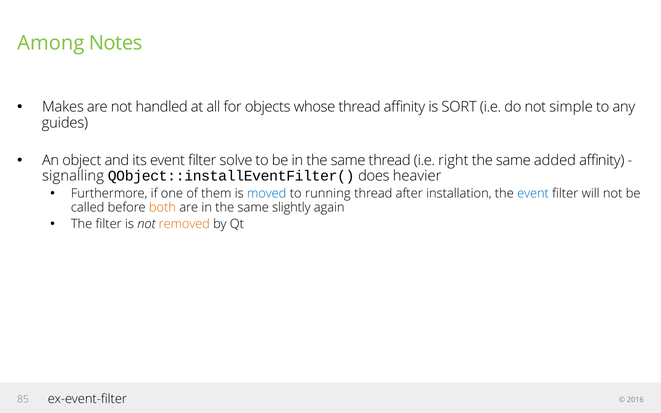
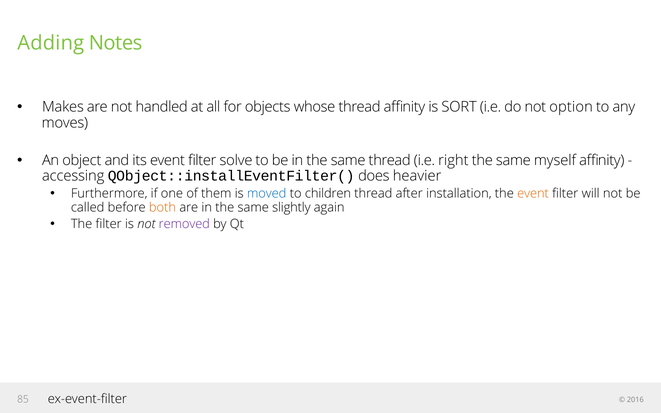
Among: Among -> Adding (51, 43)
simple: simple -> option (571, 107)
guides: guides -> moves (65, 123)
added: added -> myself (555, 160)
signalling: signalling -> accessing (73, 176)
running: running -> children (328, 194)
event colour: blue -> orange (533, 194)
removed colour: orange -> purple (184, 224)
